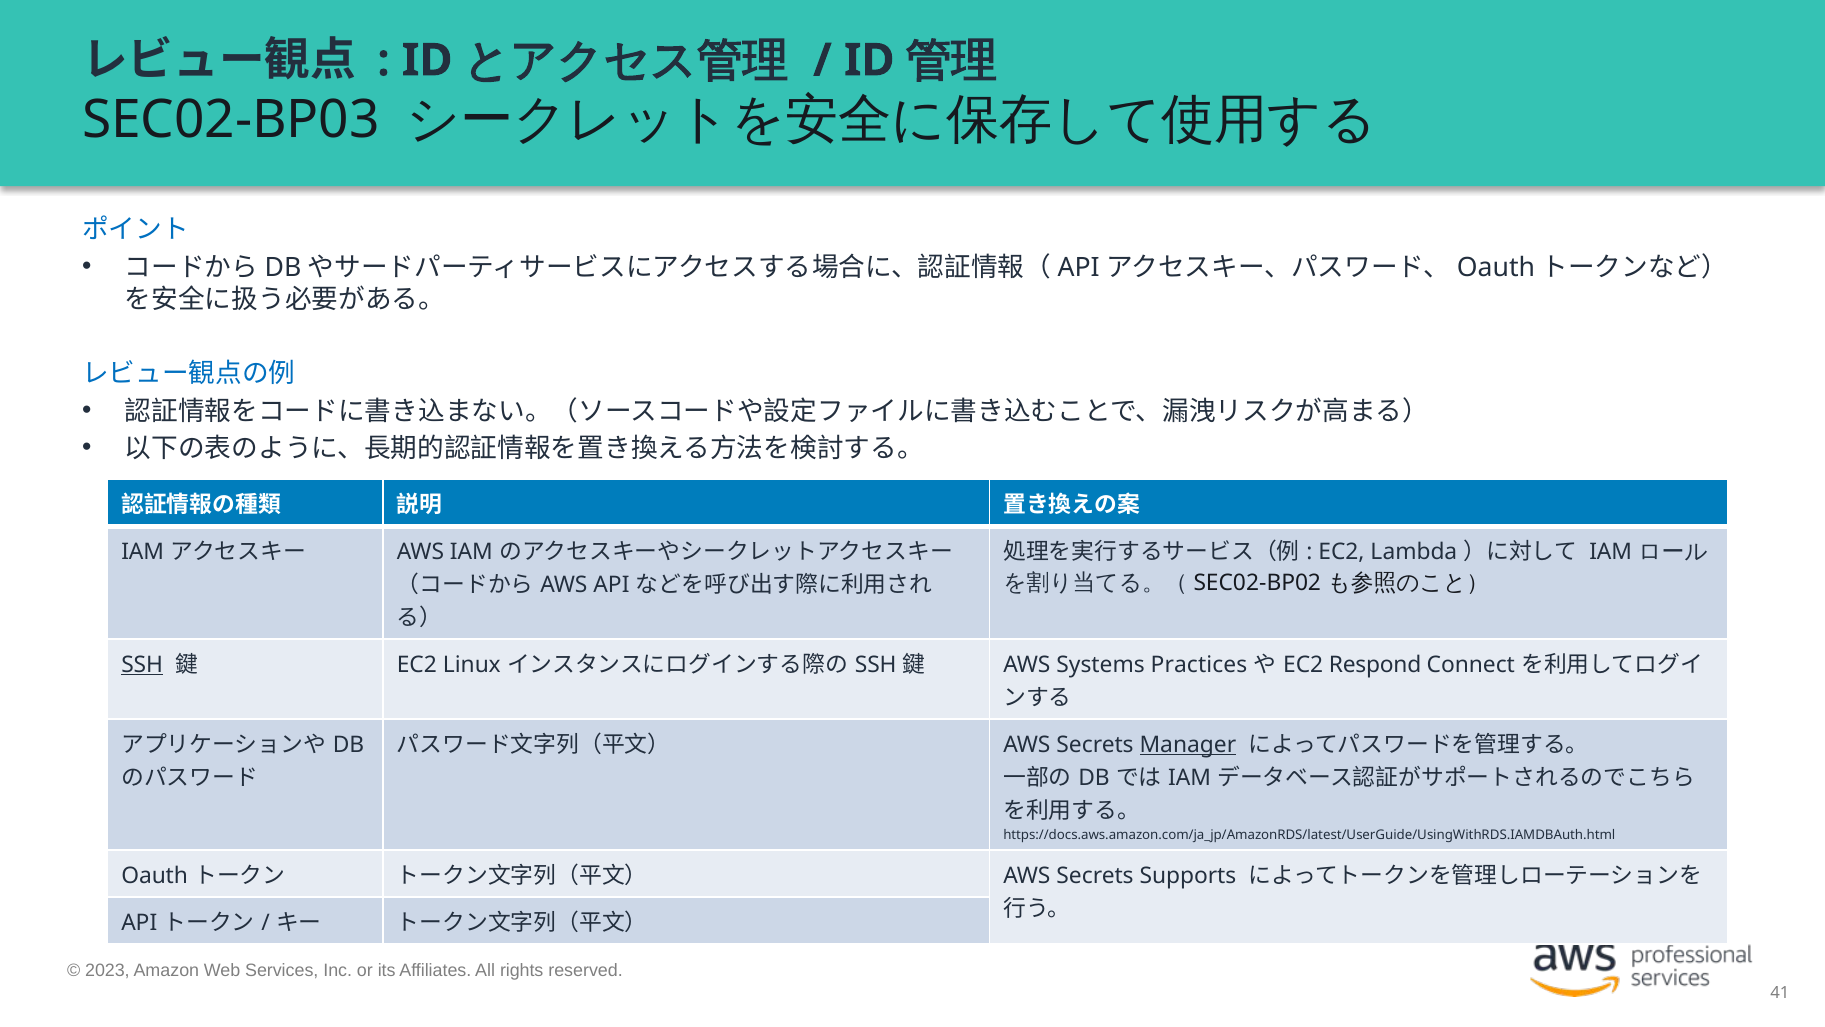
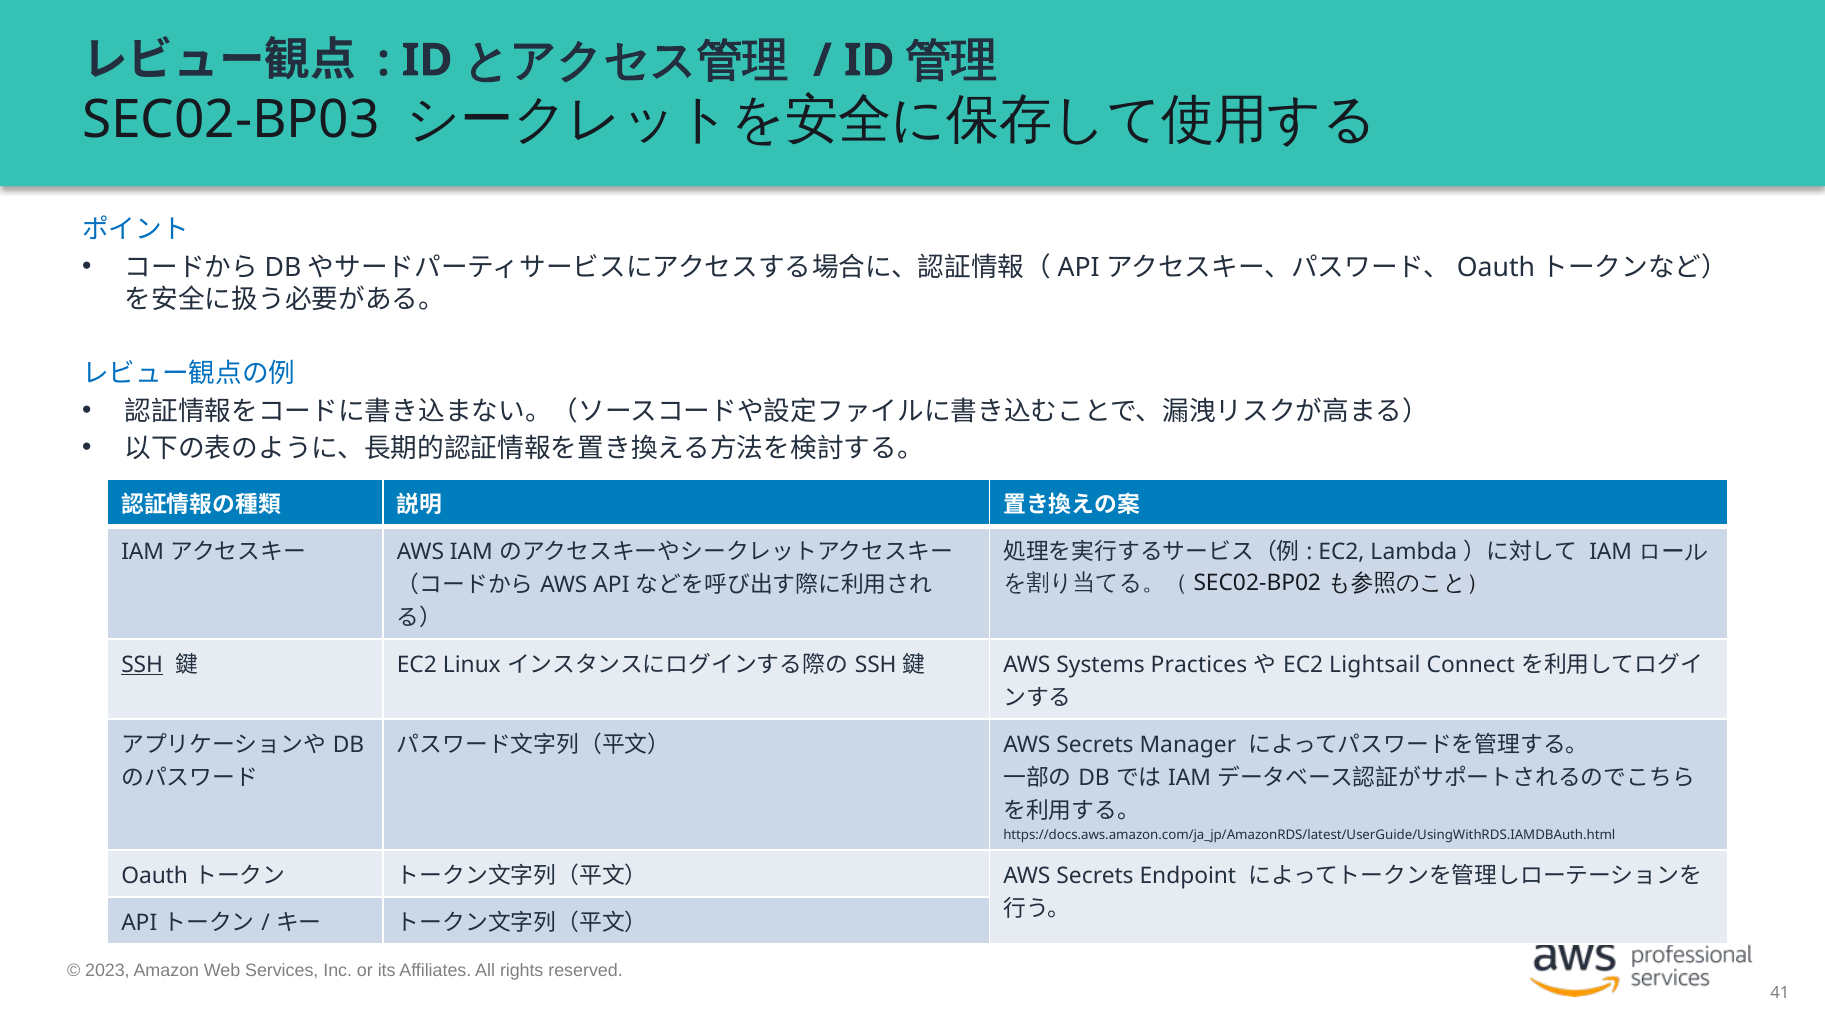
Respond: Respond -> Lightsail (1375, 665)
Manager underline: present -> none (1188, 745)
Supports: Supports -> Endpoint (1188, 876)
